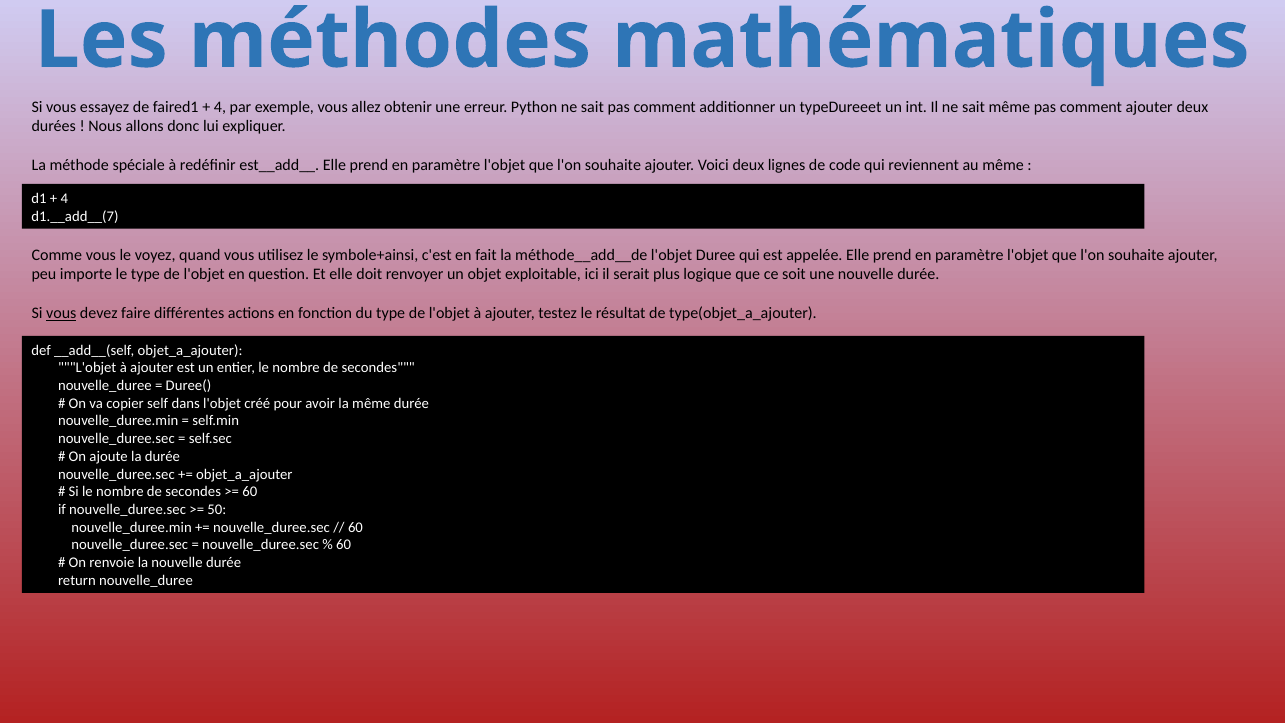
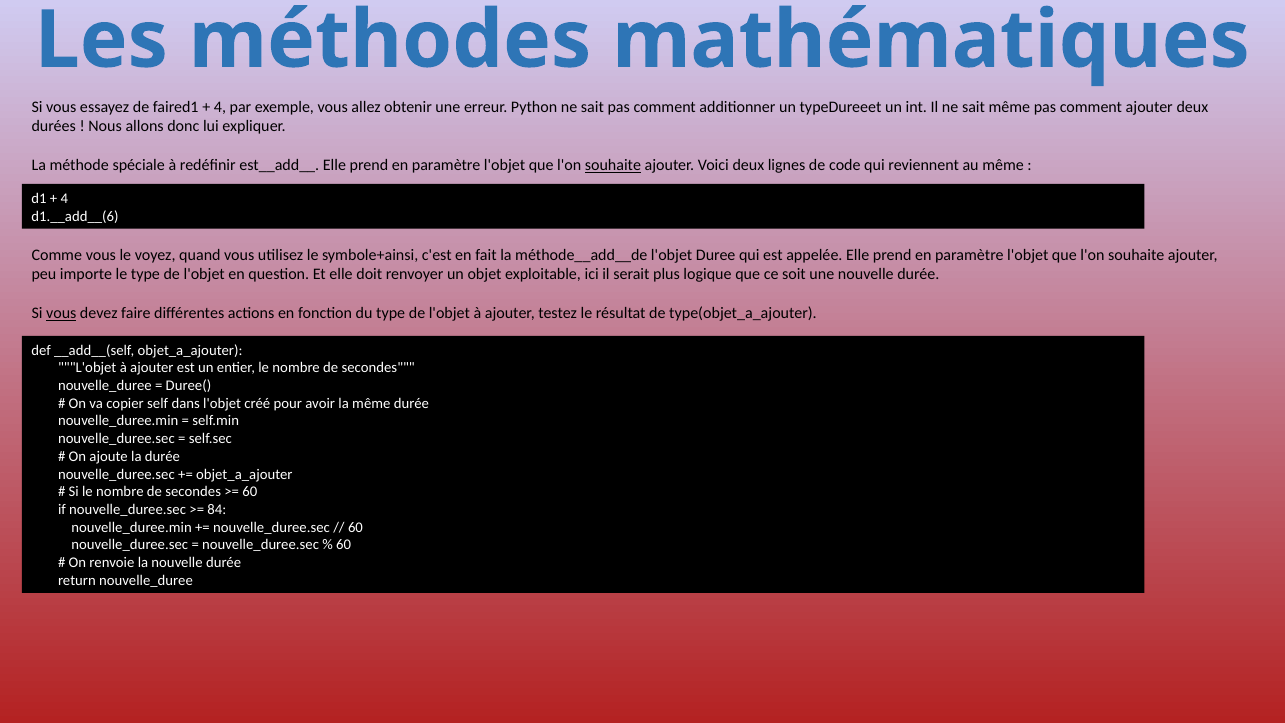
souhaite underline: none -> present (613, 165)
d1.__add__(7: d1.__add__(7 -> d1.__add__(6 (75, 216)
50: 50 -> 84 (217, 509)
